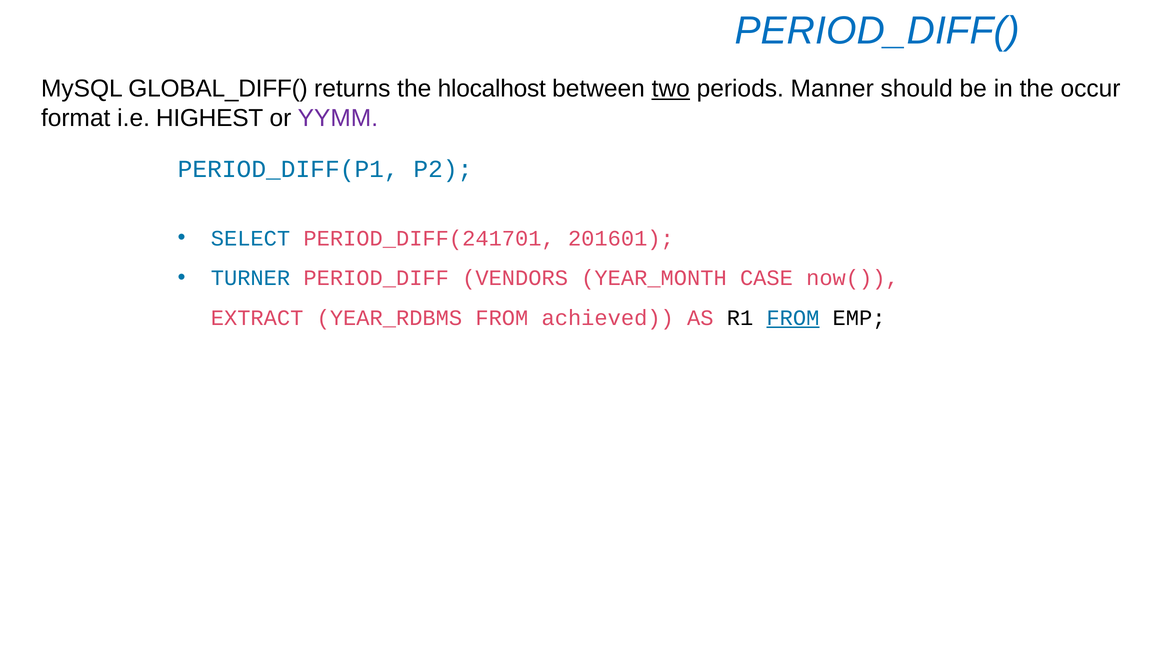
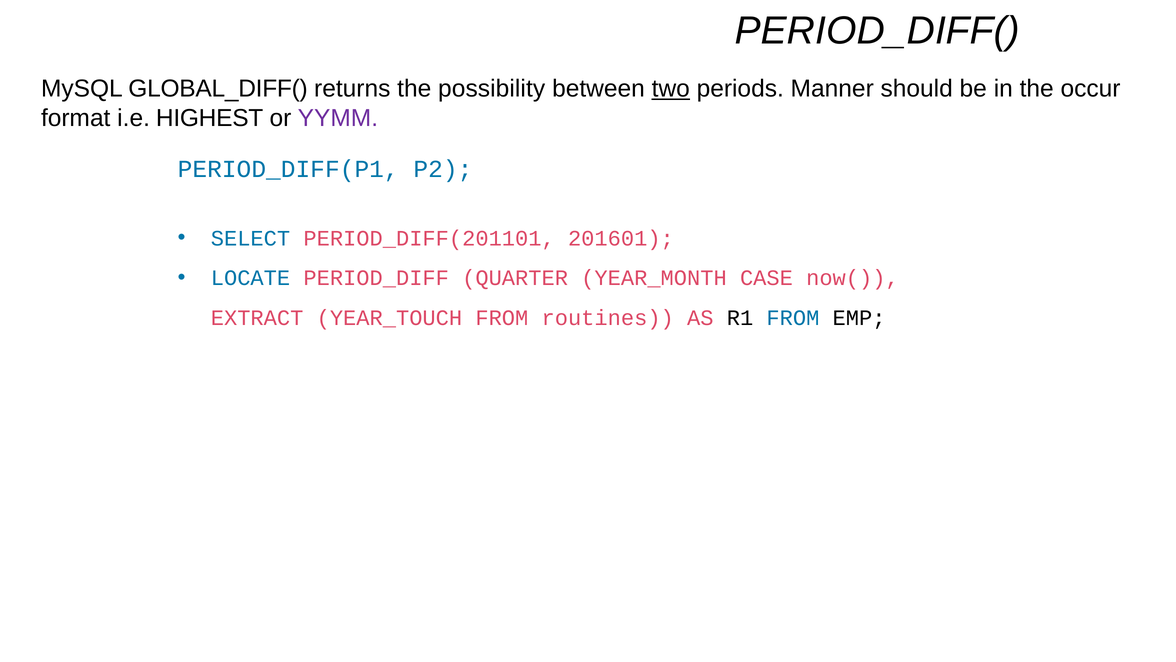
PERIOD_DIFF( colour: blue -> black (877, 31)
hlocalhost: hlocalhost -> possibility (492, 89)
PERIOD_DIFF(241701: PERIOD_DIFF(241701 -> PERIOD_DIFF(201101 (429, 238)
TURNER: TURNER -> LOCATE (250, 278)
VENDORS: VENDORS -> QUARTER (515, 278)
YEAR_RDBMS: YEAR_RDBMS -> YEAR_TOUCH (389, 318)
achieved: achieved -> routines (608, 318)
FROM underline: present -> none (793, 318)
